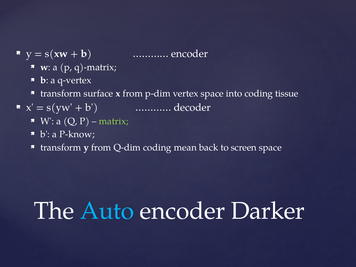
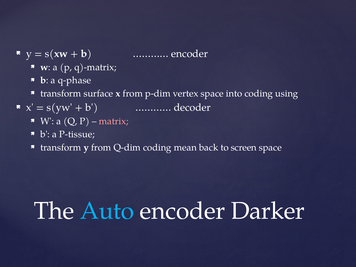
q-vertex: q-vertex -> q-phase (75, 80)
tissue: tissue -> using (287, 94)
matrix colour: light green -> pink (114, 121)
P-know: P-know -> P-tissue (77, 134)
